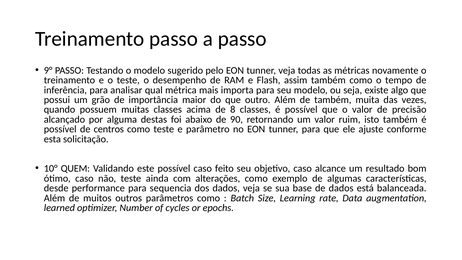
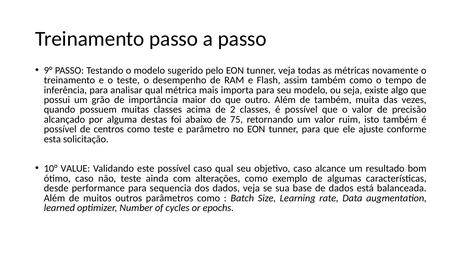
8: 8 -> 2 (233, 110)
90: 90 -> 75 (237, 119)
QUEM: QUEM -> VALUE (75, 168)
caso feito: feito -> qual (224, 168)
